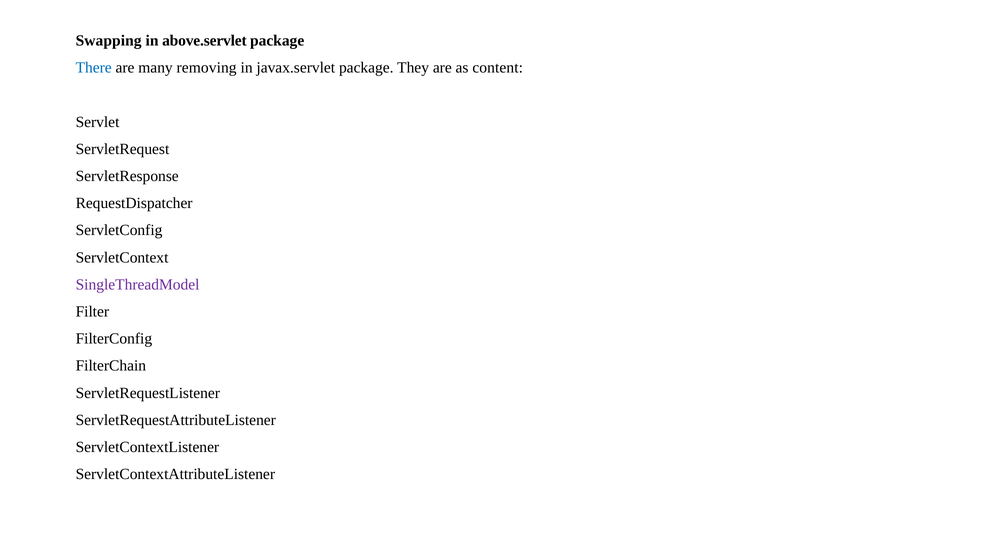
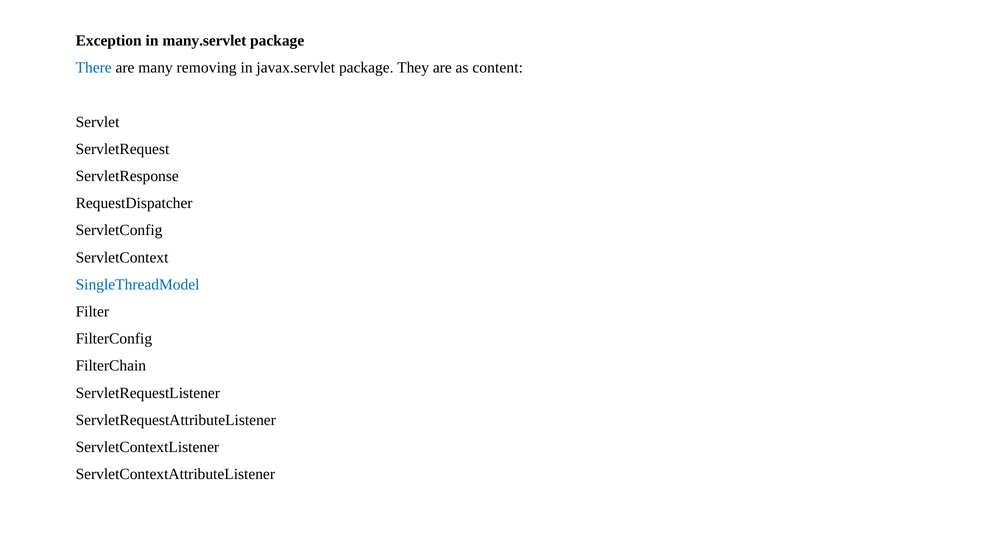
Swapping: Swapping -> Exception (109, 41)
above.servlet: above.servlet -> many.servlet (204, 41)
SingleThreadModel colour: purple -> blue (138, 285)
